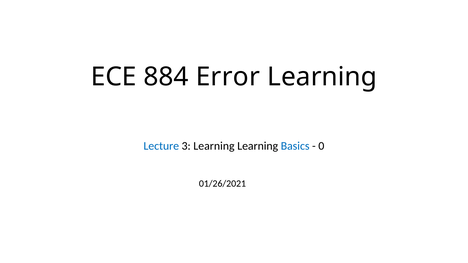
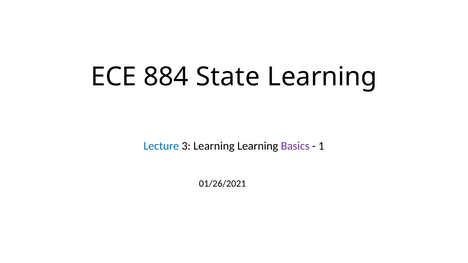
Error: Error -> State (228, 77)
Basics colour: blue -> purple (295, 146)
0: 0 -> 1 (321, 146)
